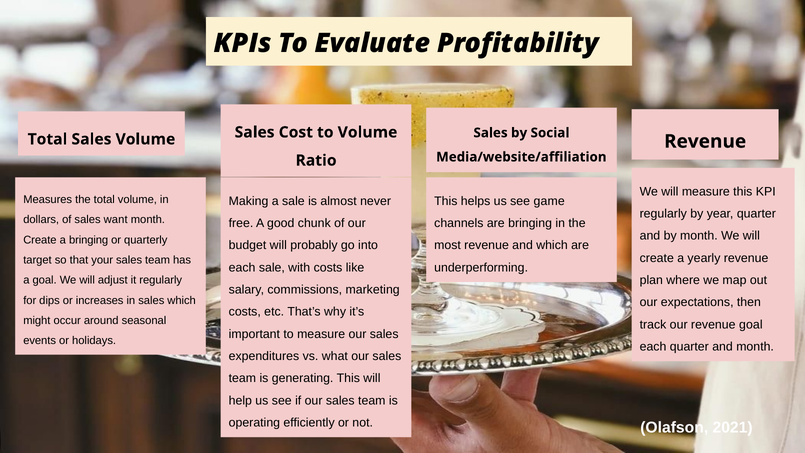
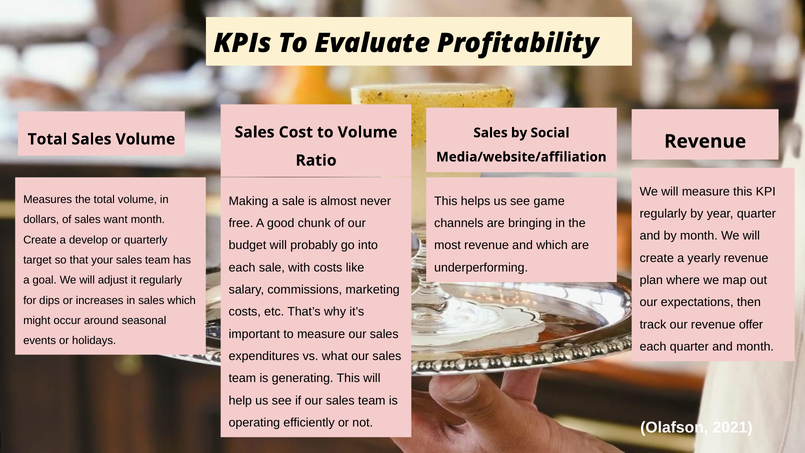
a bringing: bringing -> develop (89, 240)
revenue goal: goal -> offer (751, 324)
